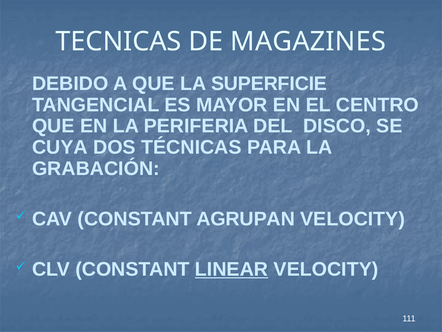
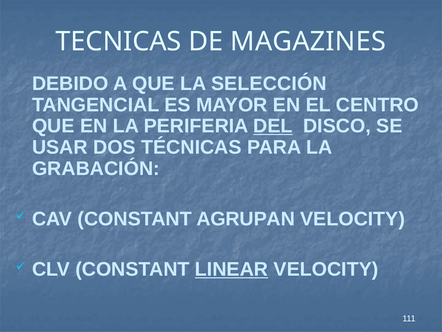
SUPERFICIE: SUPERFICIE -> SELECCIÓN (269, 83)
DEL underline: none -> present (273, 126)
CUYA: CUYA -> USAR (60, 147)
